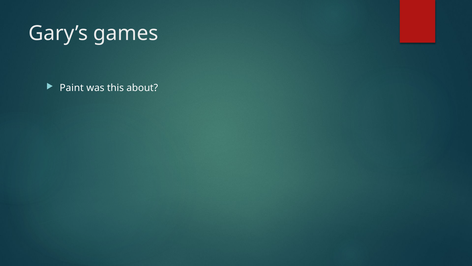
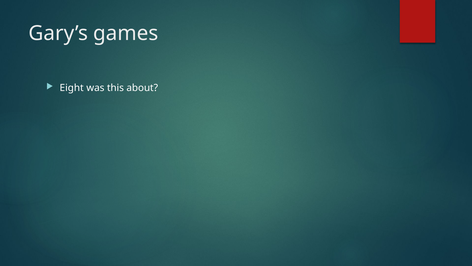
Paint: Paint -> Eight (72, 88)
